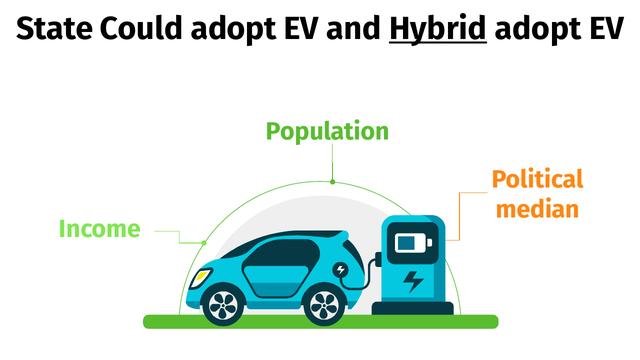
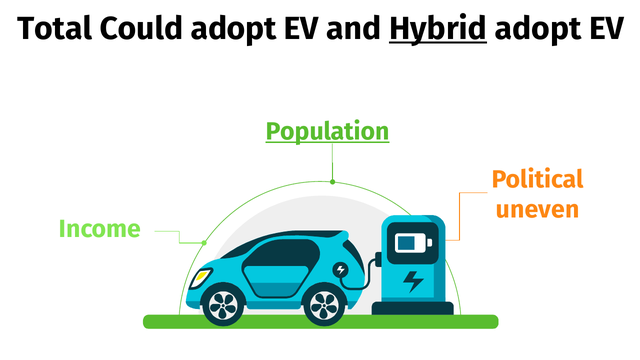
State: State -> Total (55, 29)
Population underline: none -> present (328, 131)
median: median -> uneven (538, 210)
